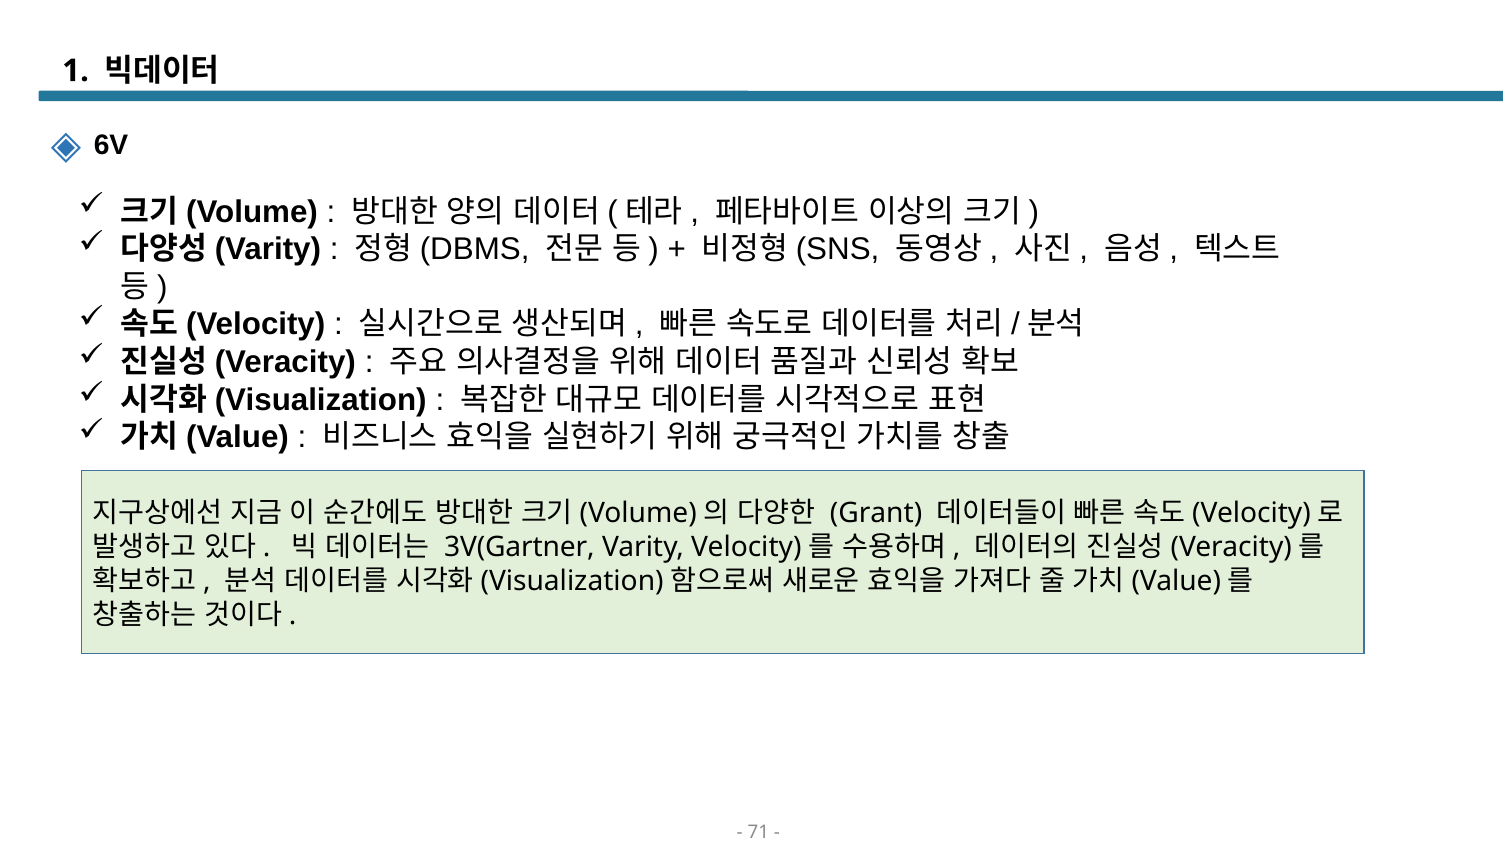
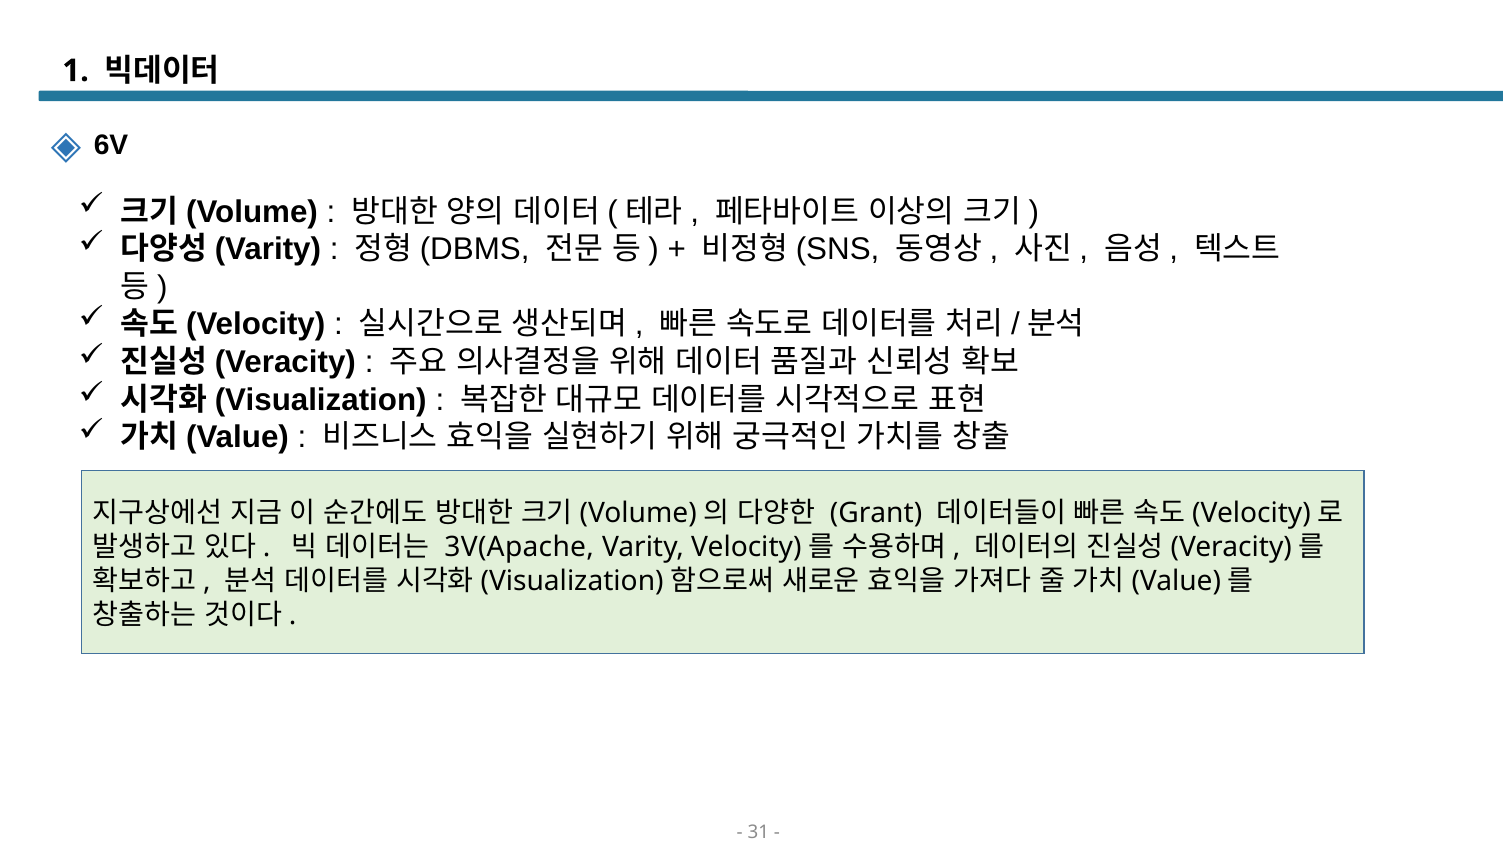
3V(Gartner: 3V(Gartner -> 3V(Apache (519, 547)
71: 71 -> 31 (758, 832)
